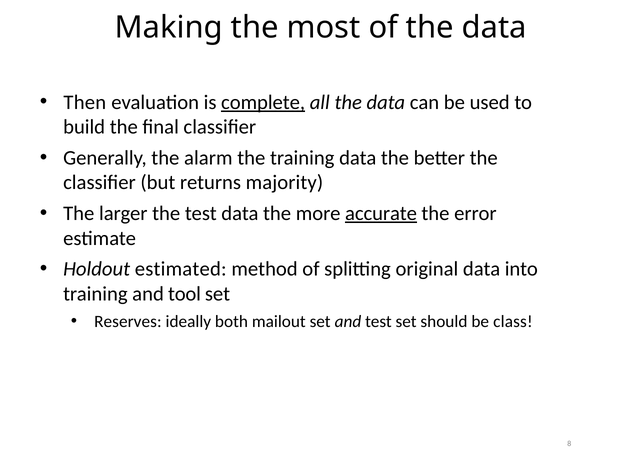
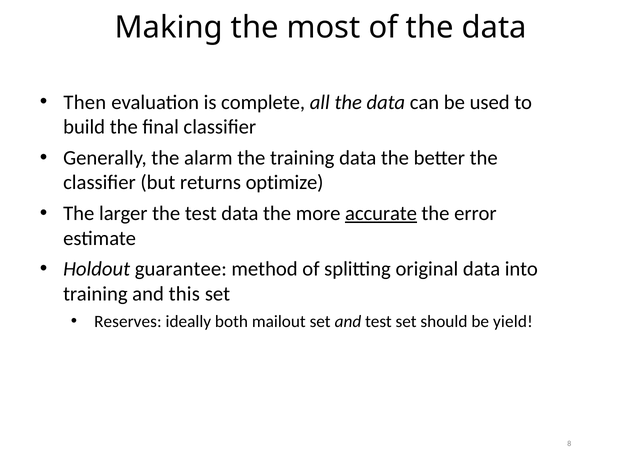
complete underline: present -> none (263, 102)
majority: majority -> optimize (285, 183)
estimated: estimated -> guarantee (181, 269)
tool: tool -> this (184, 294)
class: class -> yield (513, 322)
